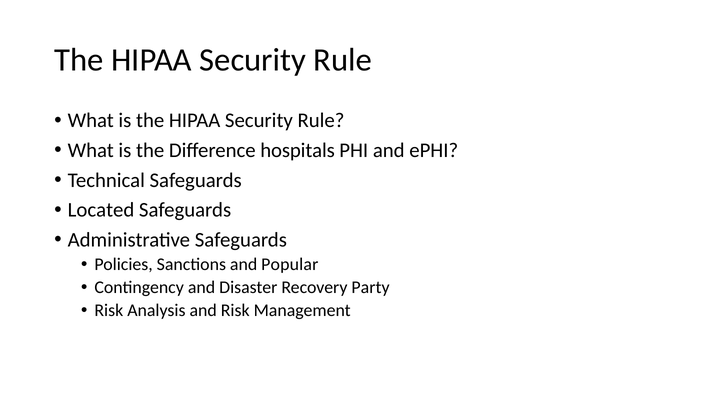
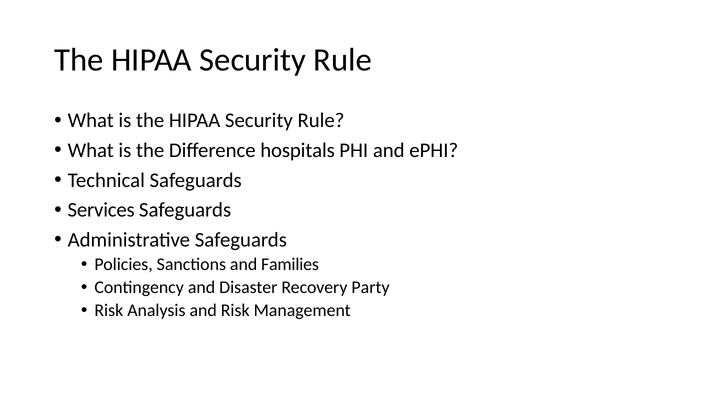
Located: Located -> Services (101, 210)
Popular: Popular -> Families (290, 264)
